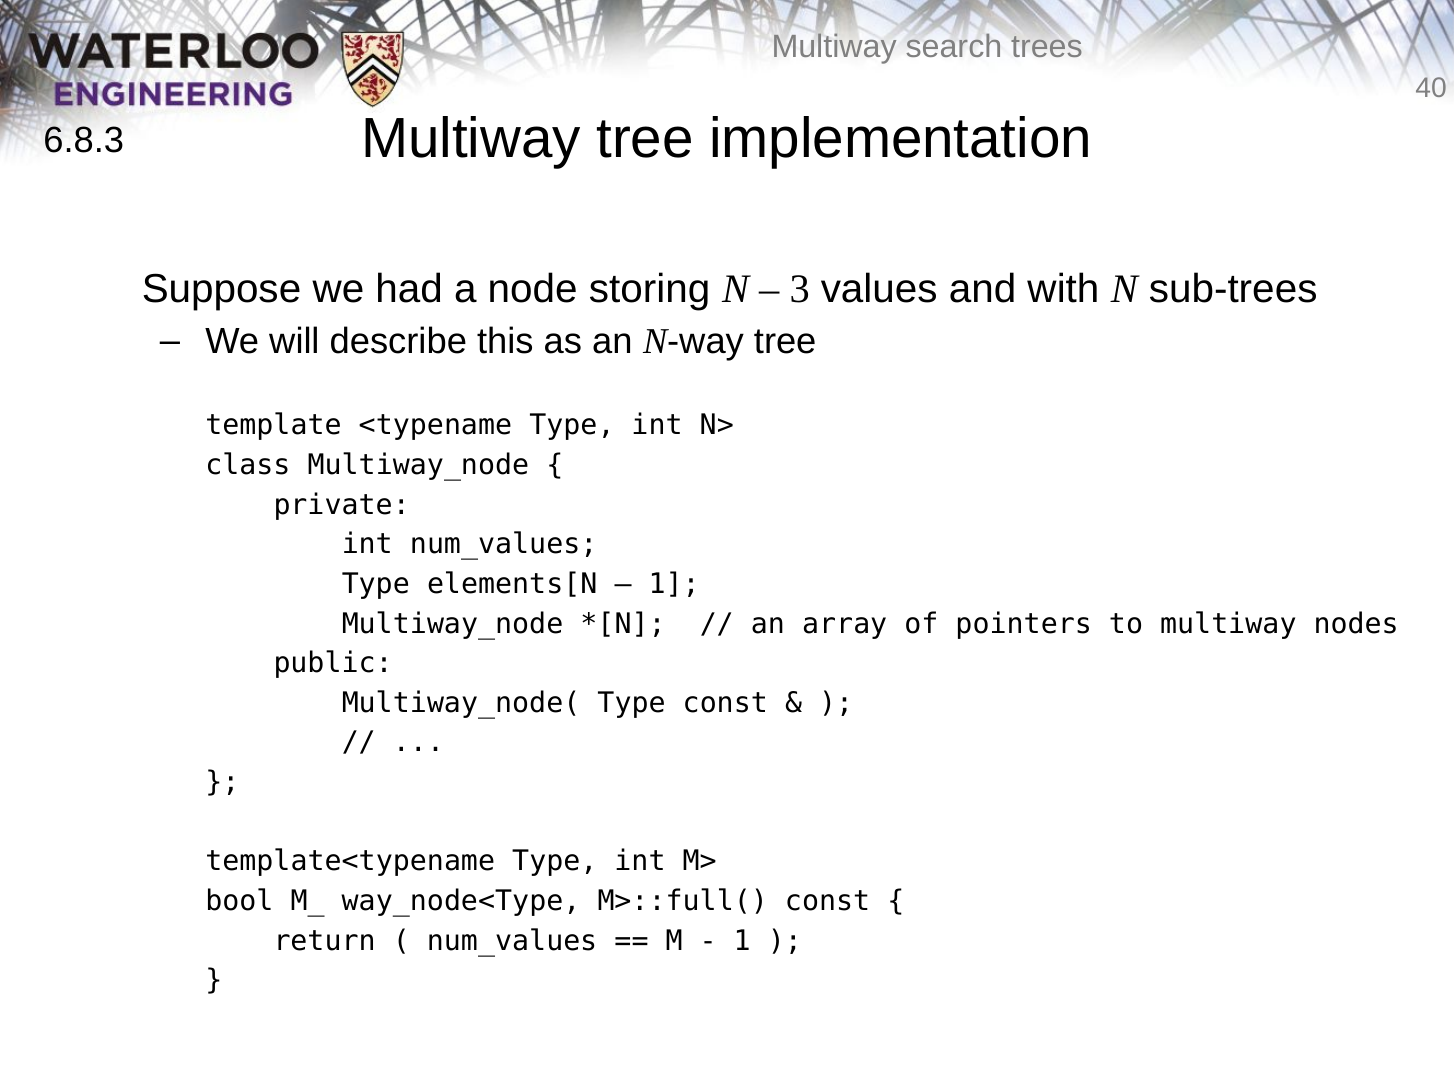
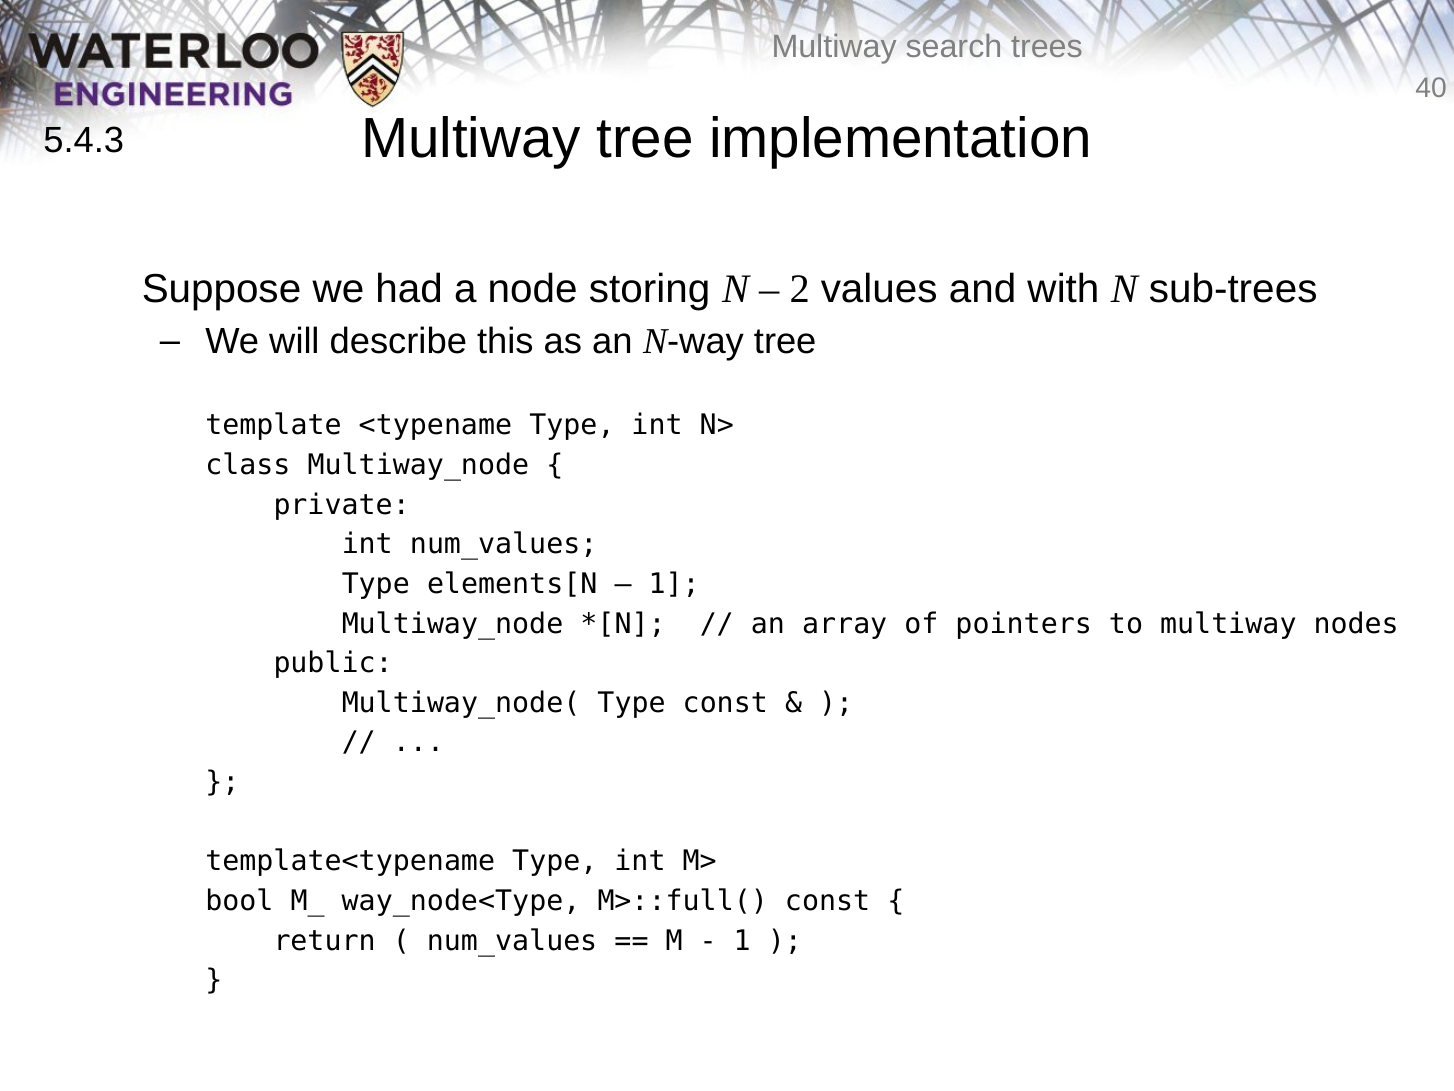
6.8.3: 6.8.3 -> 5.4.3 (84, 140)
3: 3 -> 2 (800, 289)
